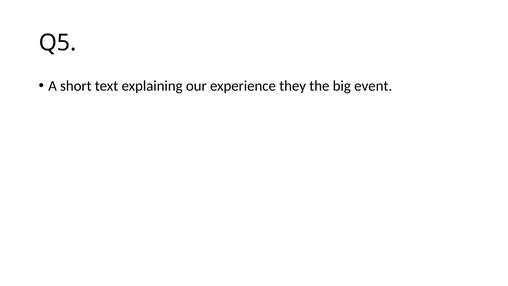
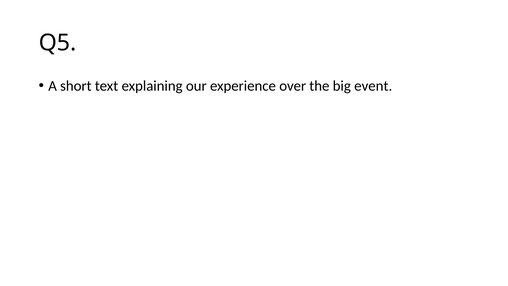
they: they -> over (293, 86)
